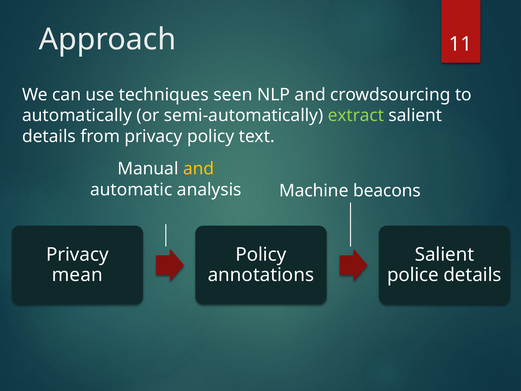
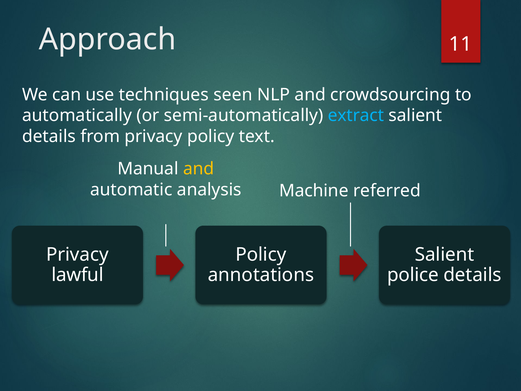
extract colour: light green -> light blue (356, 115)
beacons: beacons -> referred (387, 191)
mean: mean -> lawful (77, 275)
